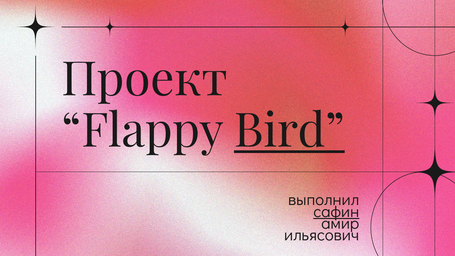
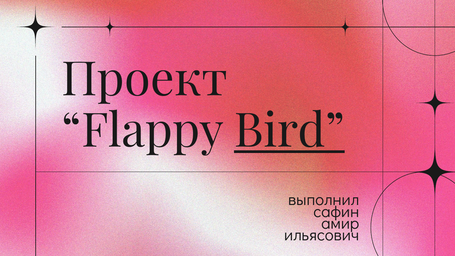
сафин underline: present -> none (336, 212)
